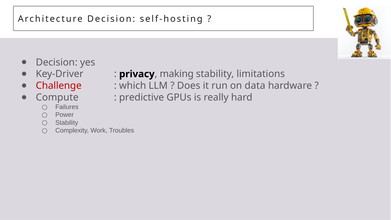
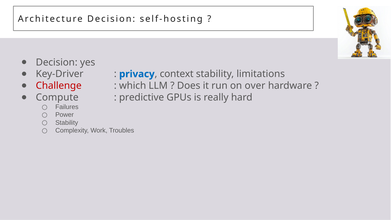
privacy colour: black -> blue (137, 74)
making: making -> context (177, 74)
data: data -> over (255, 86)
